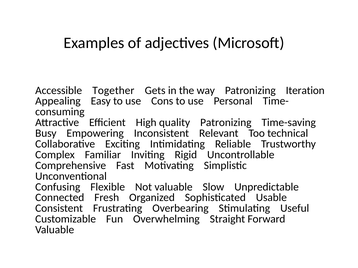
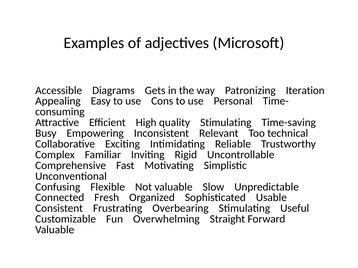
Together: Together -> Diagrams (113, 90)
quality Patronizing: Patronizing -> Stimulating (226, 123)
